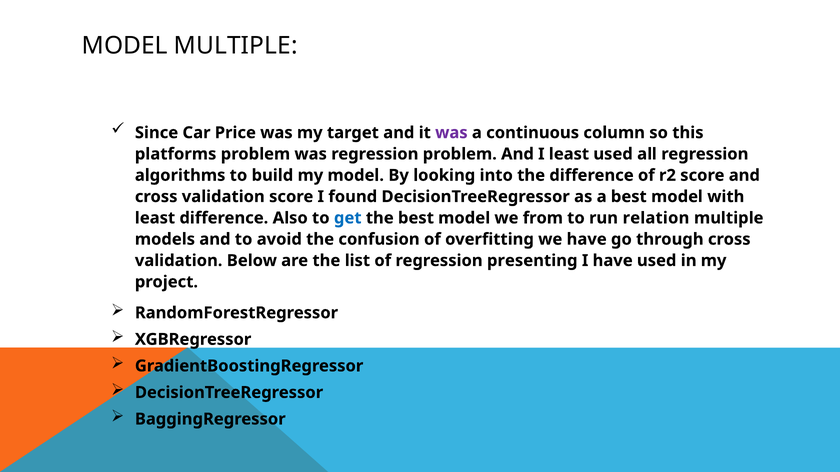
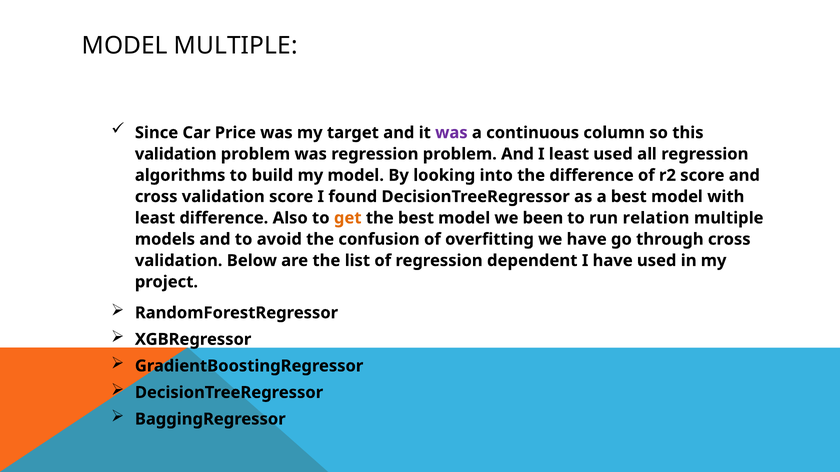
platforms: platforms -> validation (176, 154)
get colour: blue -> orange (348, 218)
from: from -> been (543, 218)
presenting: presenting -> dependent (532, 261)
